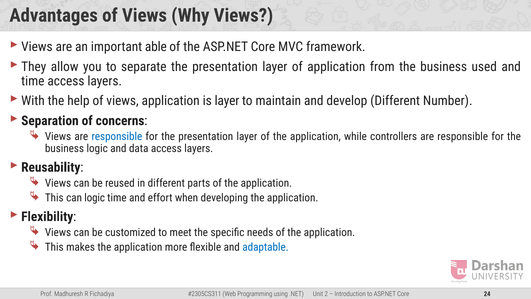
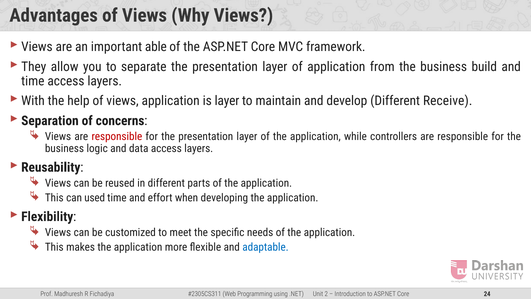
used: used -> build (484, 67)
Number: Number -> Receive (448, 101)
responsible colour: blue -> red (117, 137)
can logic: logic -> used (95, 198)
